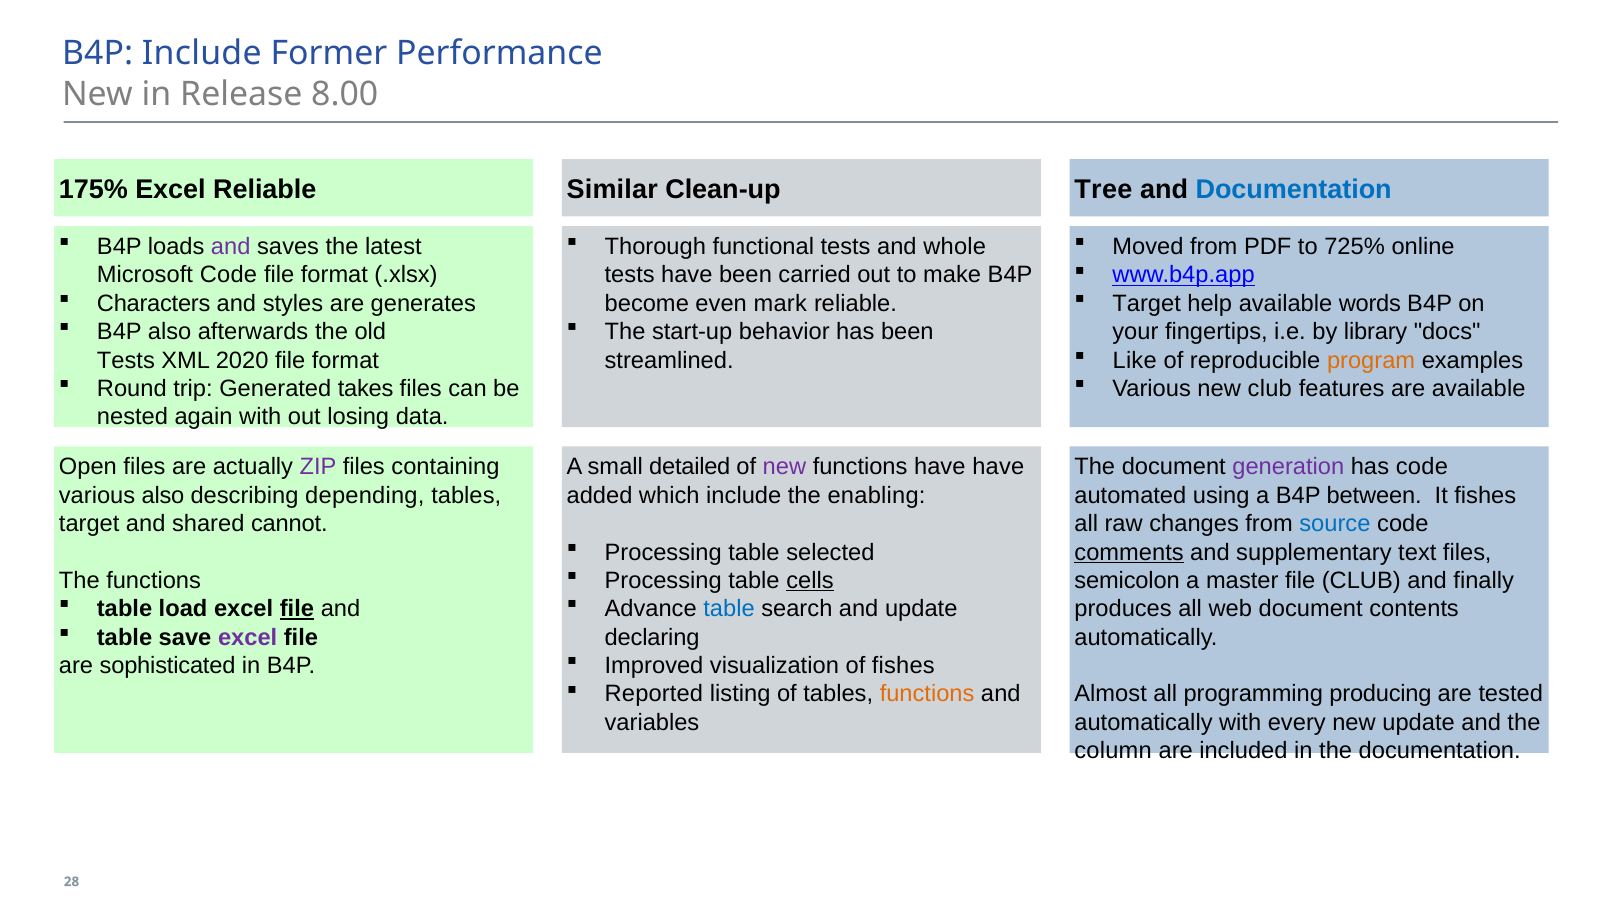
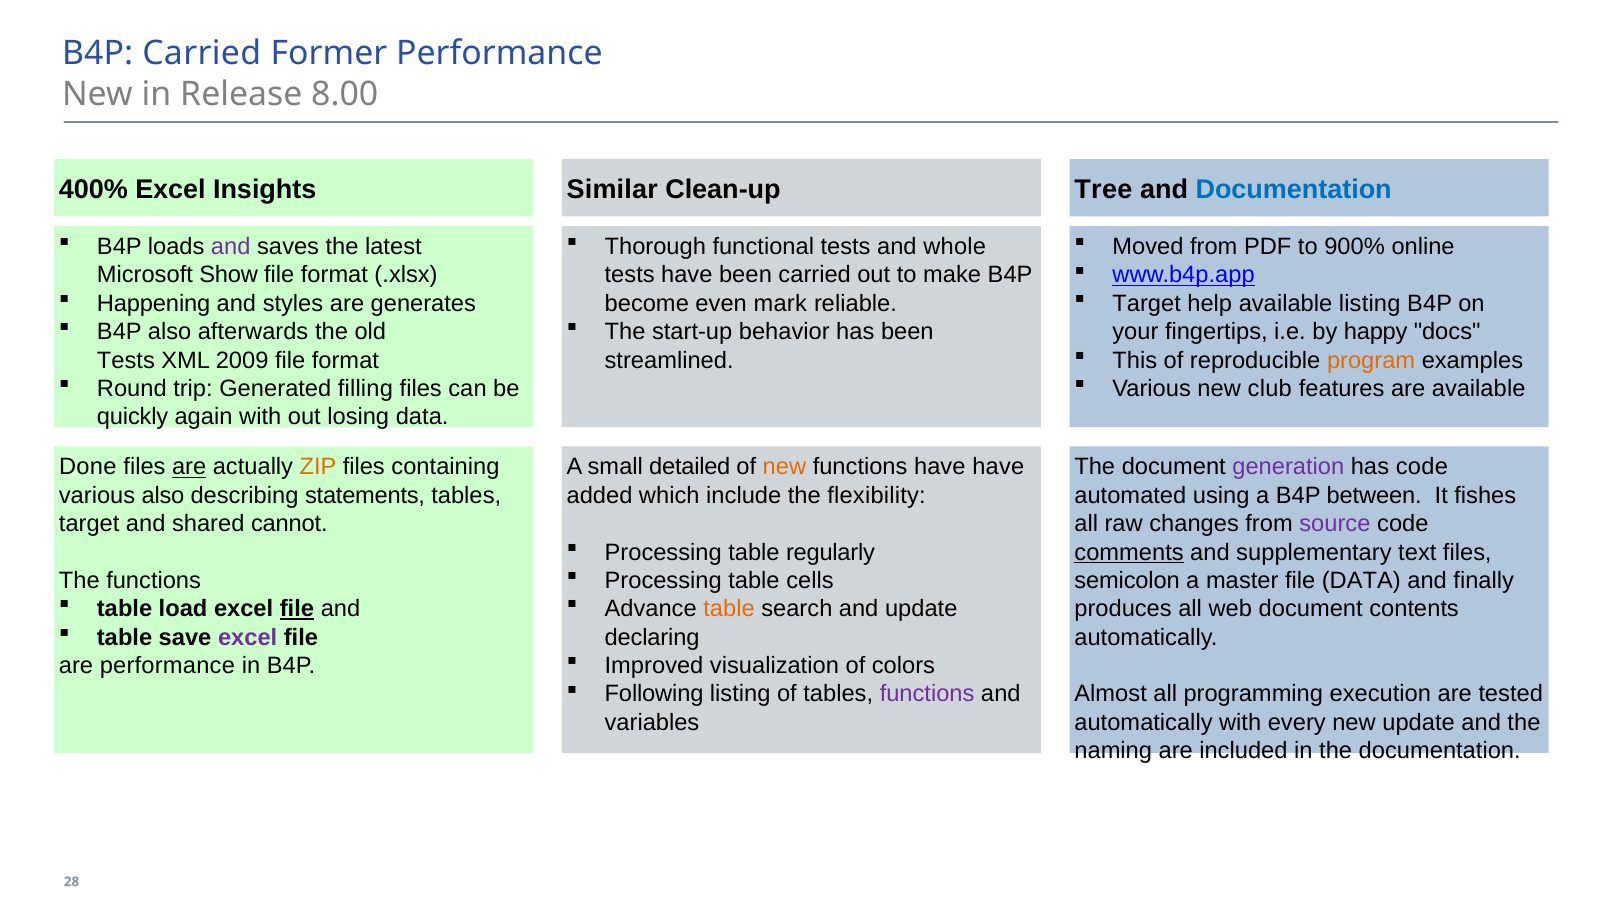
B4P Include: Include -> Carried (202, 54)
175%: 175% -> 400% (93, 190)
Excel Reliable: Reliable -> Insights (265, 190)
725%: 725% -> 900% (1355, 247)
Microsoft Code: Code -> Show (229, 275)
Characters: Characters -> Happening (154, 304)
available words: words -> listing (1370, 304)
library: library -> happy (1376, 332)
Like: Like -> This (1135, 360)
2020: 2020 -> 2009 (242, 360)
takes: takes -> filling (365, 389)
nested: nested -> quickly (133, 417)
Open: Open -> Done (88, 467)
are underline: none -> present (189, 467)
ZIP colour: purple -> orange (318, 467)
new colour: purple -> orange (784, 467)
depending: depending -> statements (365, 496)
enabling: enabling -> flexibility (877, 496)
source colour: blue -> purple (1335, 524)
selected: selected -> regularly (830, 552)
cells underline: present -> none (810, 581)
file CLUB: CLUB -> DATA (1361, 581)
table colour: blue -> orange (729, 609)
of fishes: fishes -> colors (903, 666)
are sophisticated: sophisticated -> performance (167, 666)
Reported: Reported -> Following (654, 694)
functions colour: orange -> purple (927, 694)
producing: producing -> execution (1380, 694)
column: column -> naming (1113, 751)
